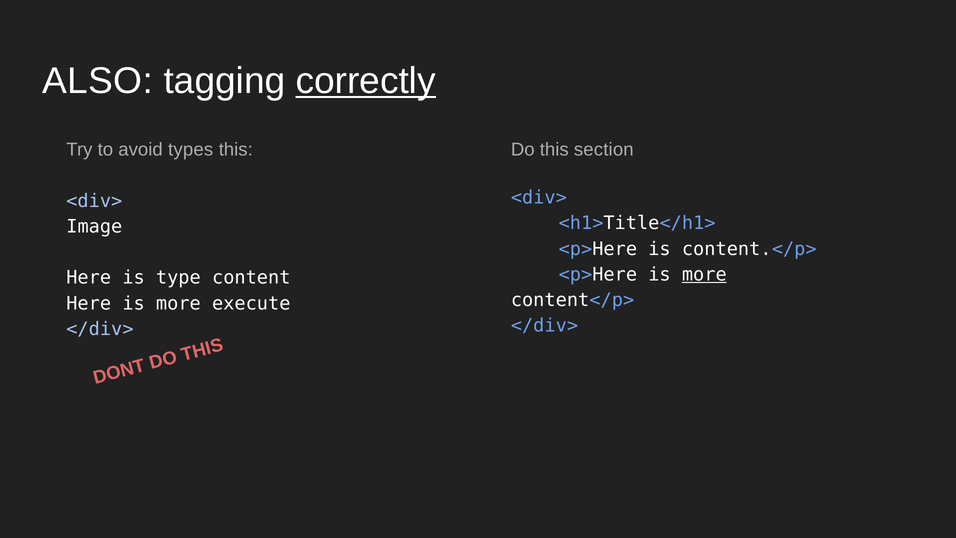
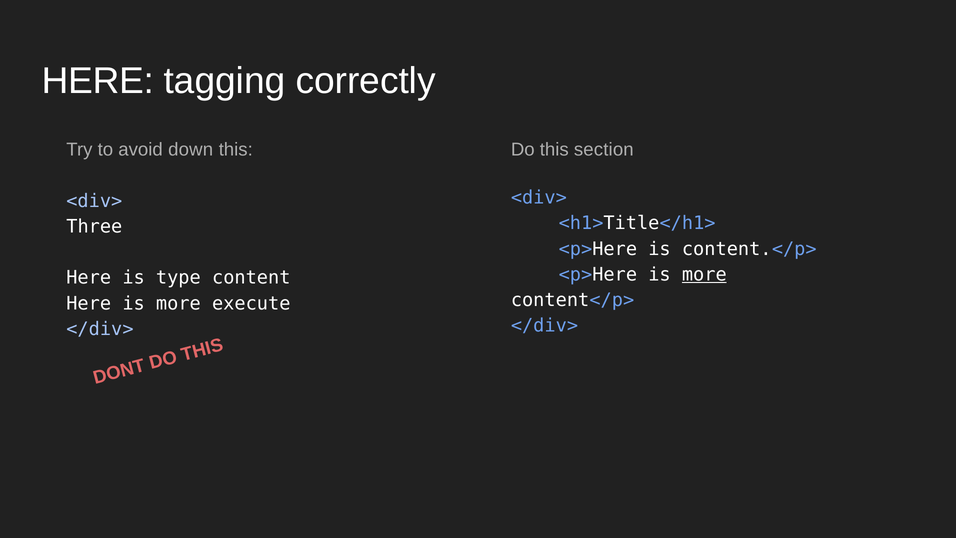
ALSO: ALSO -> HERE (98, 81)
correctly underline: present -> none (366, 81)
types: types -> down (191, 150)
Image: Image -> Three (94, 226)
